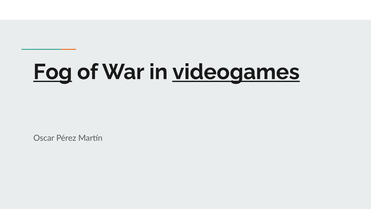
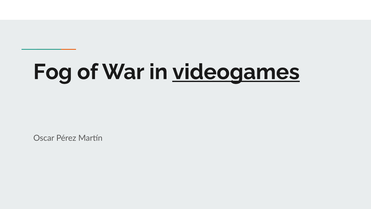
Fog underline: present -> none (53, 72)
